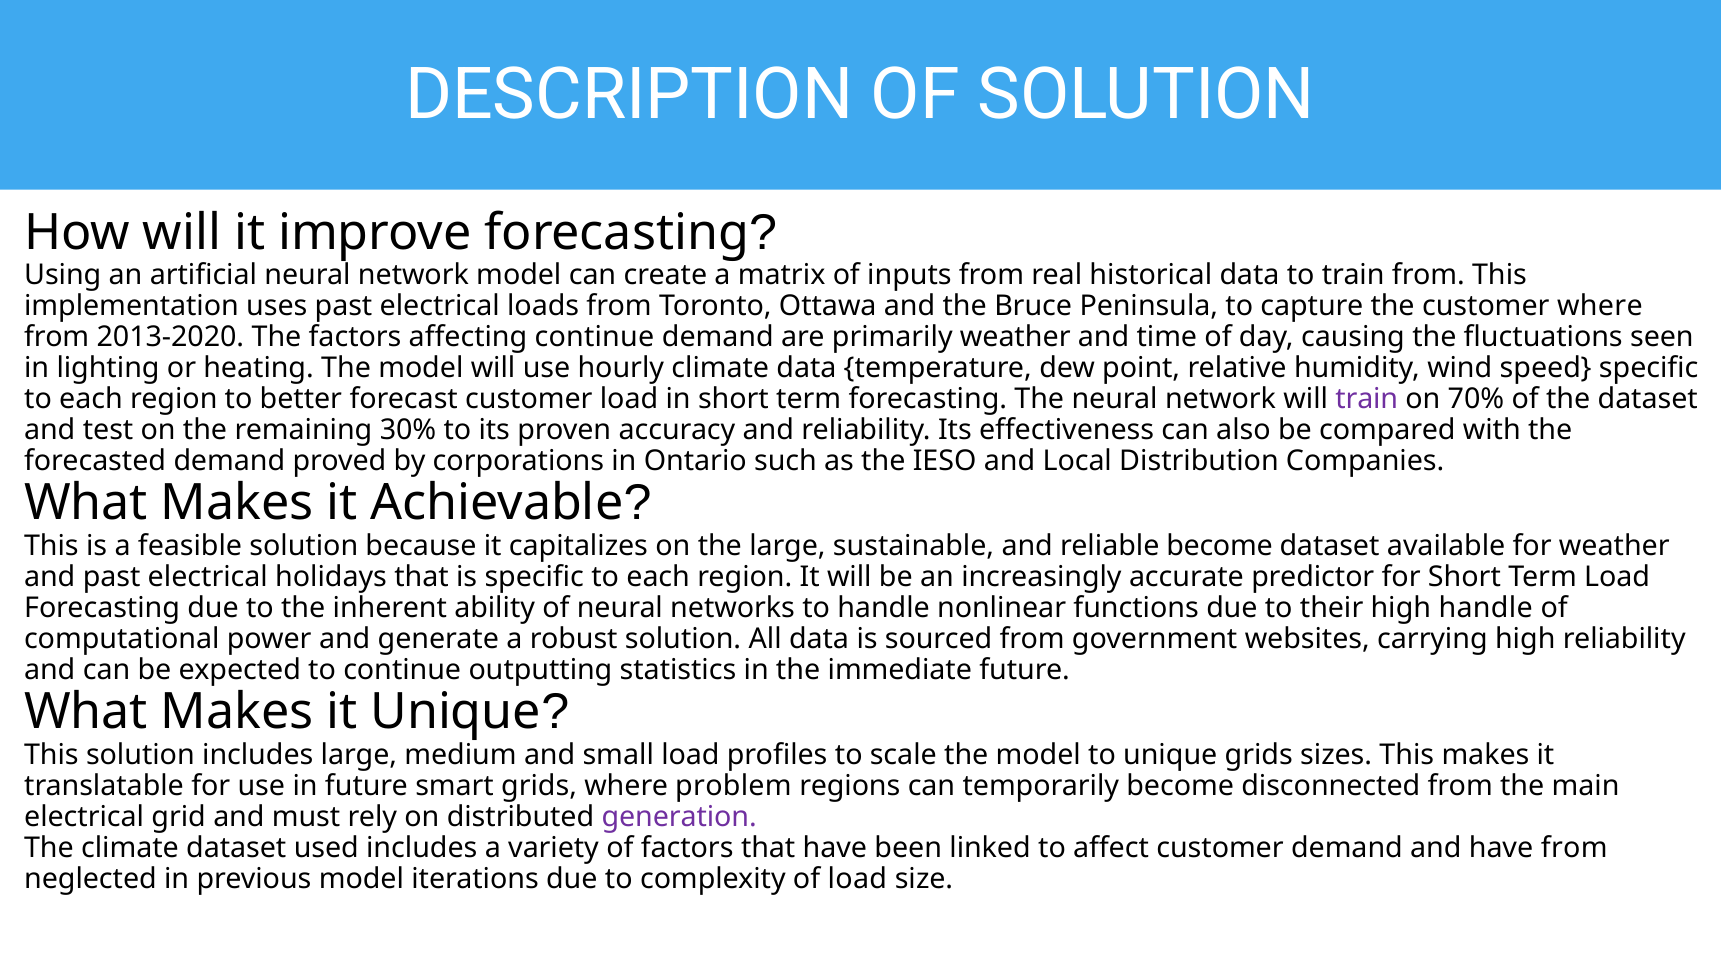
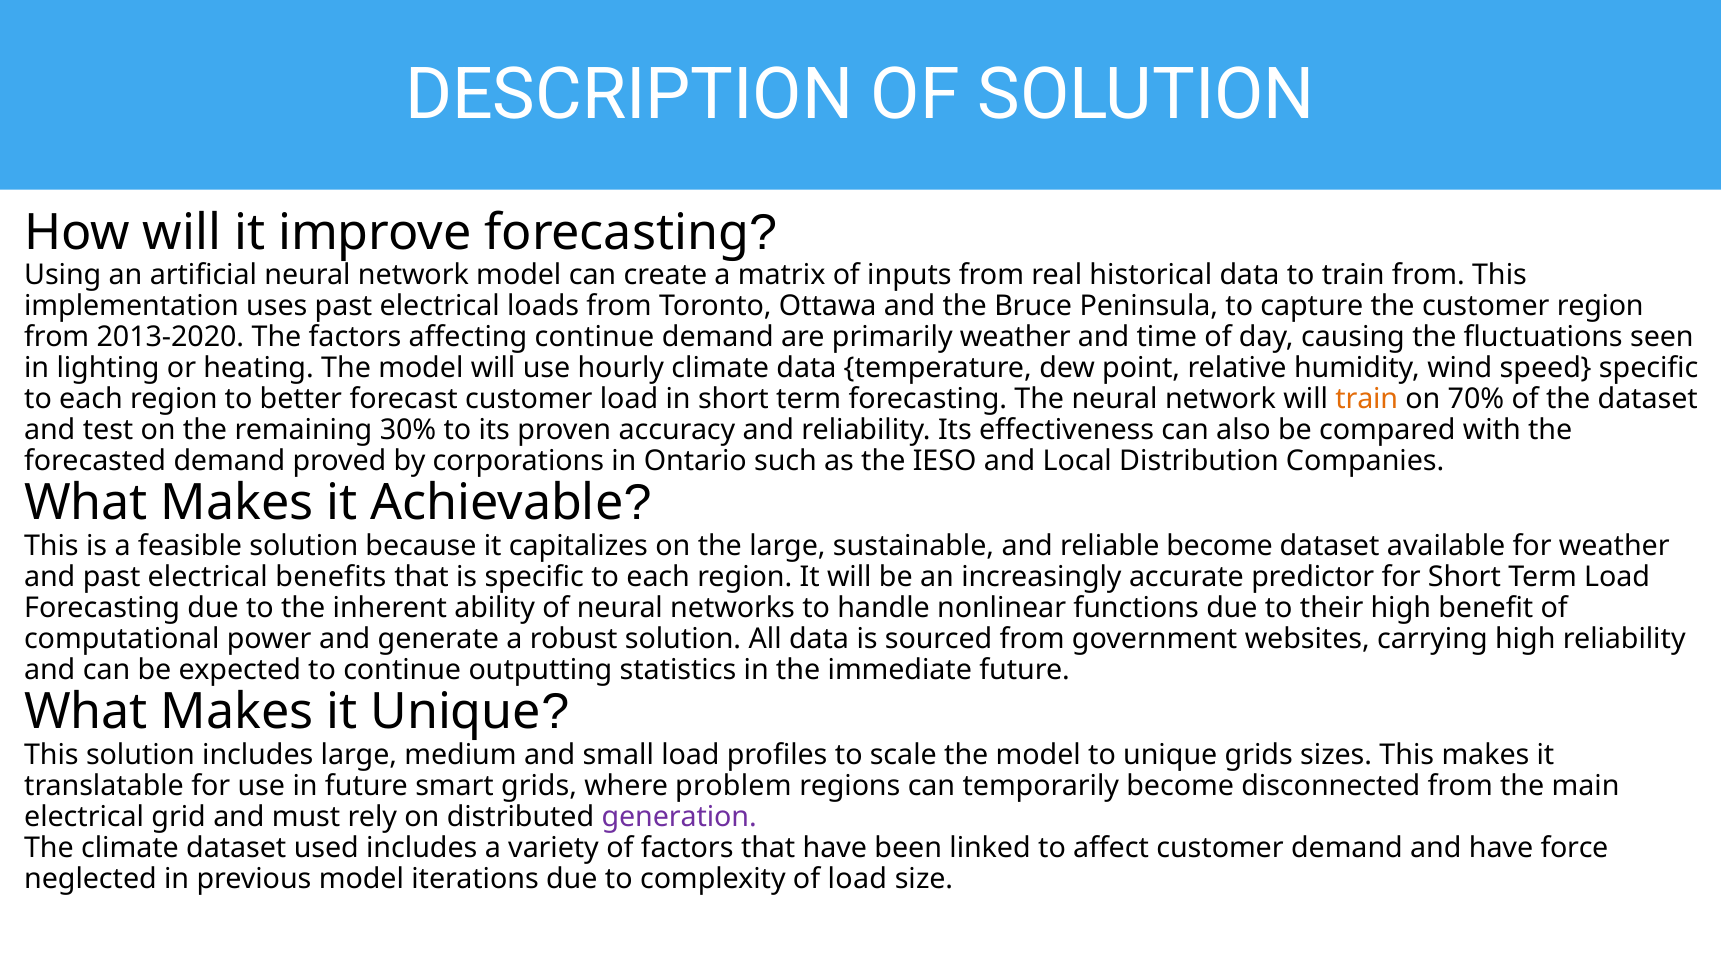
customer where: where -> region (1600, 306)
train colour: purple -> orange (1367, 399)
holidays: holidays -> benefits (331, 577)
high handle: handle -> benefit (1486, 608)
have from: from -> force (1574, 848)
